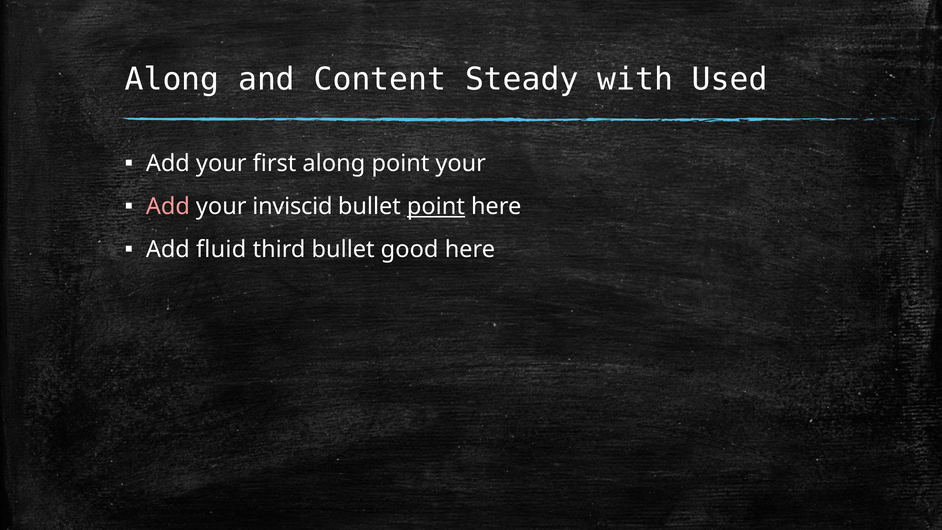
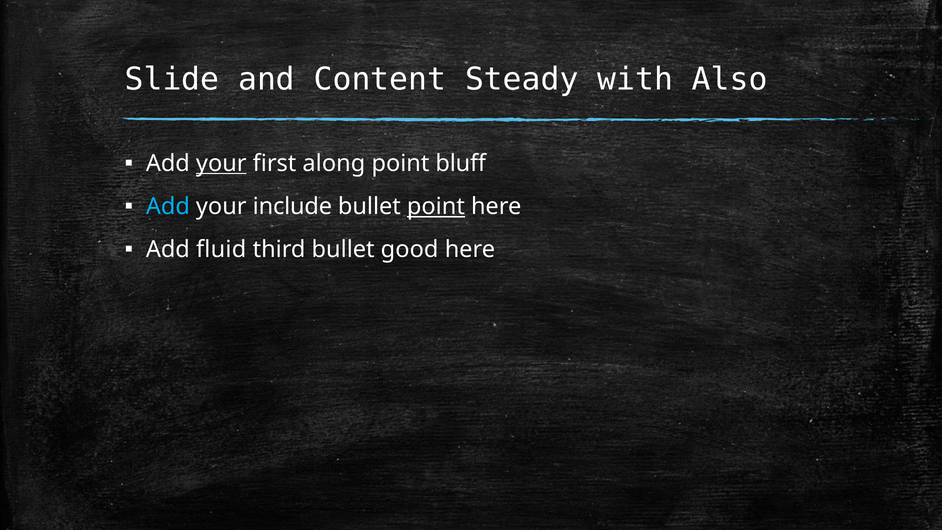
Along: Along -> Slide (172, 79)
Used: Used -> Also (730, 79)
your underline: none -> present (221, 163)
point your: your -> bluff (461, 163)
Add colour: pink -> light blue (168, 206)
inviscid: inviscid -> include (292, 206)
